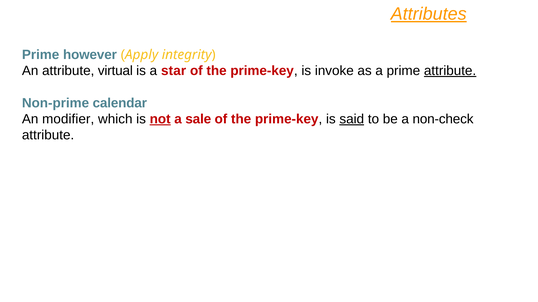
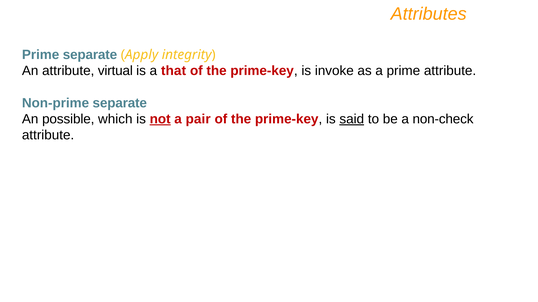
Attributes underline: present -> none (429, 14)
Prime however: however -> separate (90, 55)
star: star -> that (174, 71)
attribute underline: present -> none (450, 71)
Non-prime calendar: calendar -> separate (120, 103)
modifier: modifier -> possible (68, 119)
sale: sale -> pair (198, 119)
